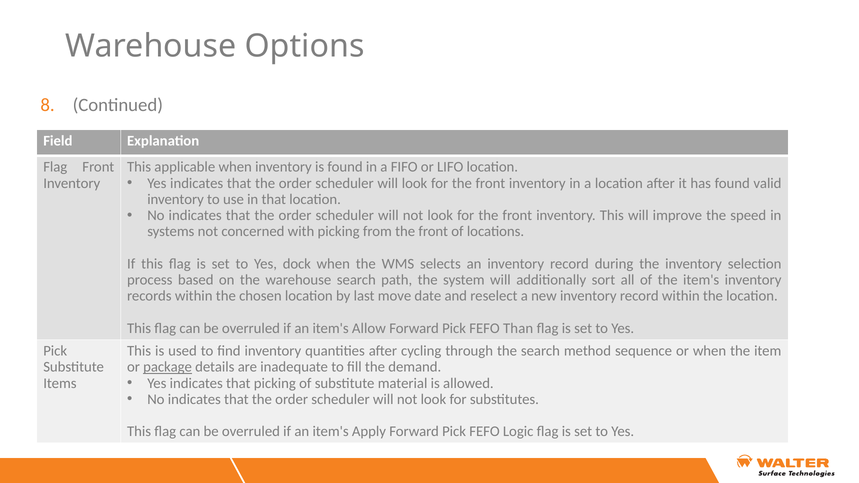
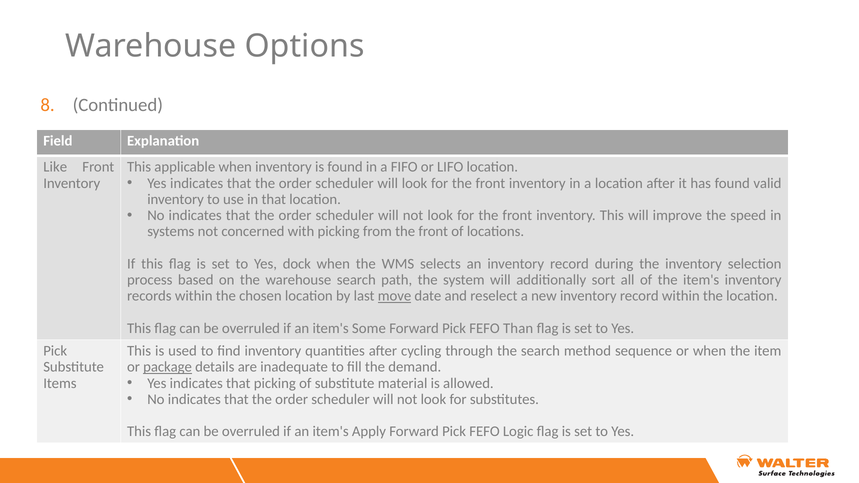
Flag: Flag -> Like (55, 167)
move underline: none -> present (395, 296)
Allow: Allow -> Some (369, 328)
